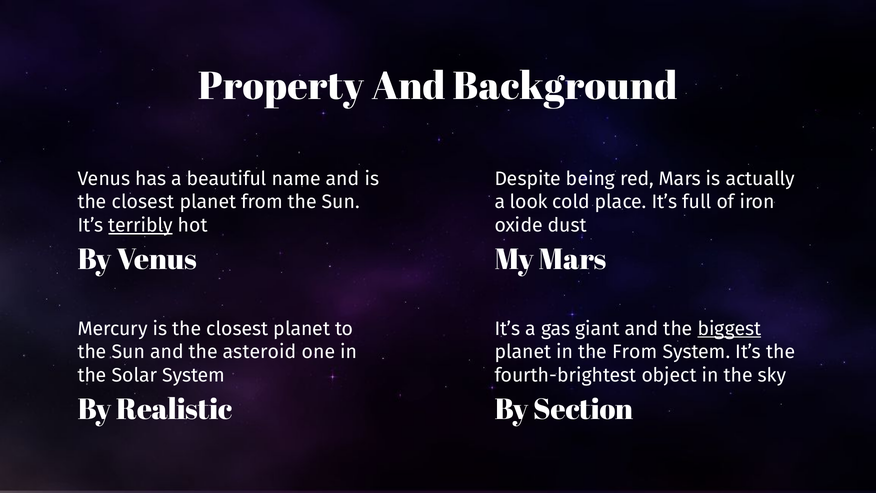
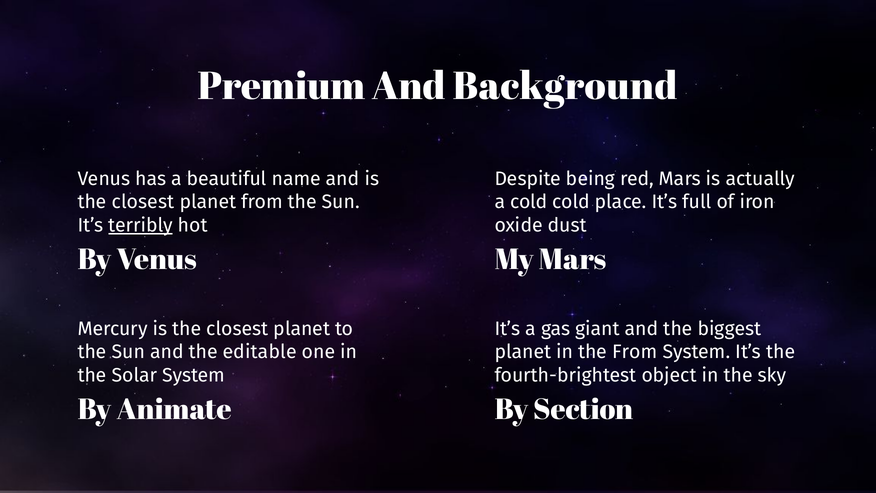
Property: Property -> Premium (281, 87)
a look: look -> cold (529, 202)
biggest underline: present -> none (729, 328)
asteroid: asteroid -> editable (260, 352)
Realistic: Realistic -> Animate (174, 409)
